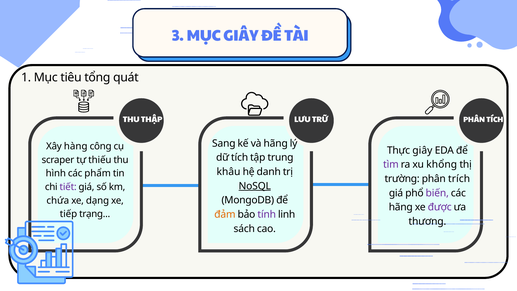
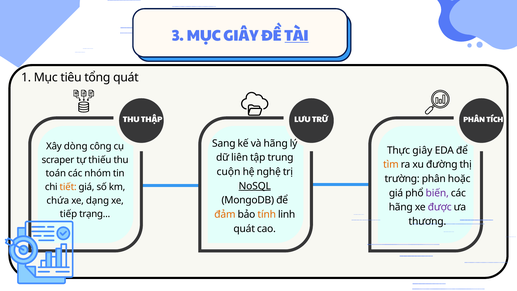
TÀI underline: none -> present (297, 36)
hàng: hàng -> dòng (76, 146)
dữ tích: tích -> liên (240, 158)
tìm colour: purple -> orange (391, 165)
khổng: khổng -> đường (442, 165)
khâu: khâu -> cuộn (229, 172)
danh: danh -> nghệ (269, 172)
hình: hình -> toán (56, 173)
phẩm: phẩm -> nhóm (98, 173)
trích: trích -> hoặc (459, 179)
tiết colour: purple -> orange (68, 187)
tính colour: purple -> orange (267, 214)
sách: sách -> quát (244, 229)
